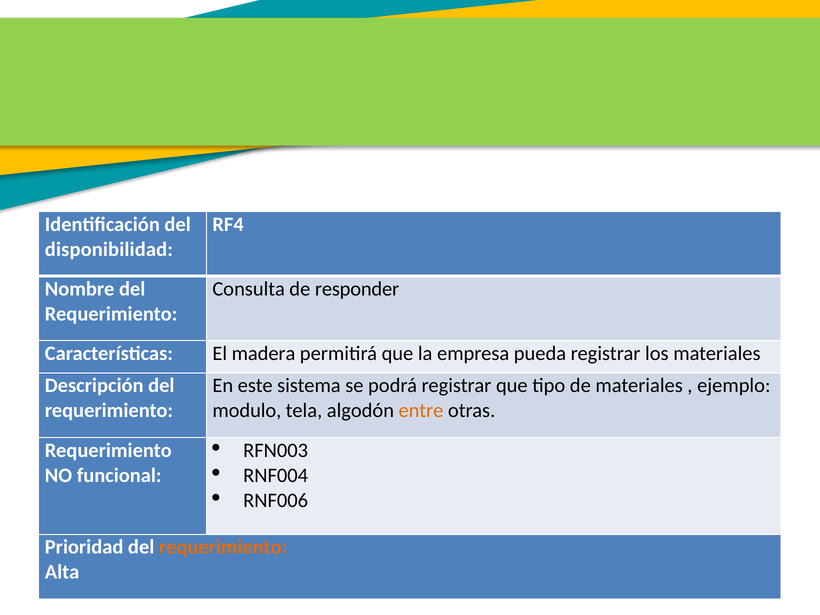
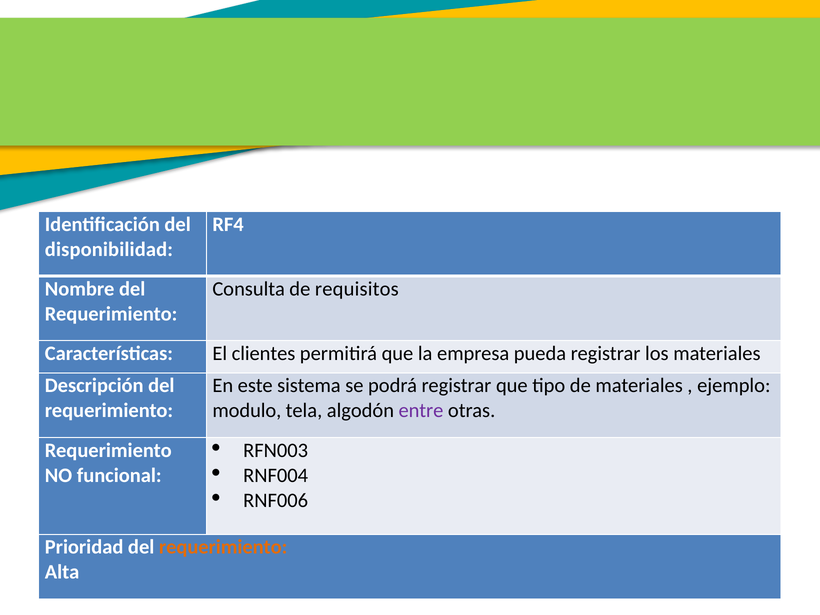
responder: responder -> requisitos (357, 289)
madera: madera -> clientes (264, 353)
entre colour: orange -> purple (421, 411)
